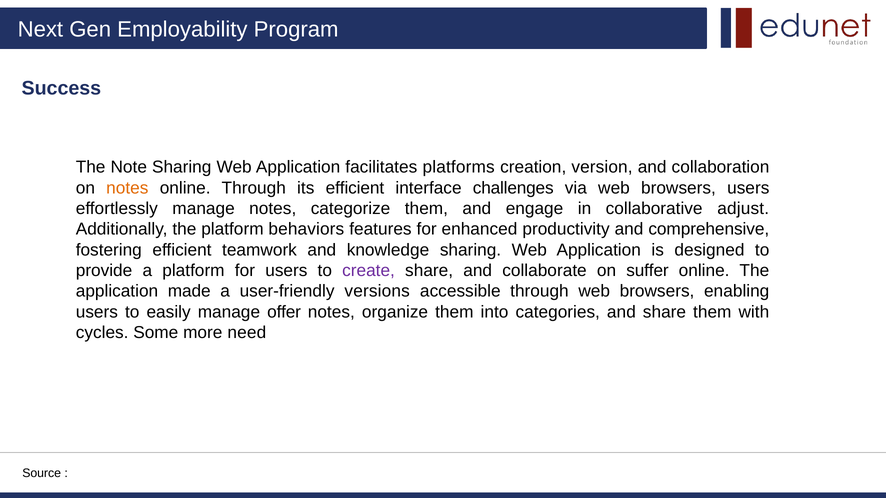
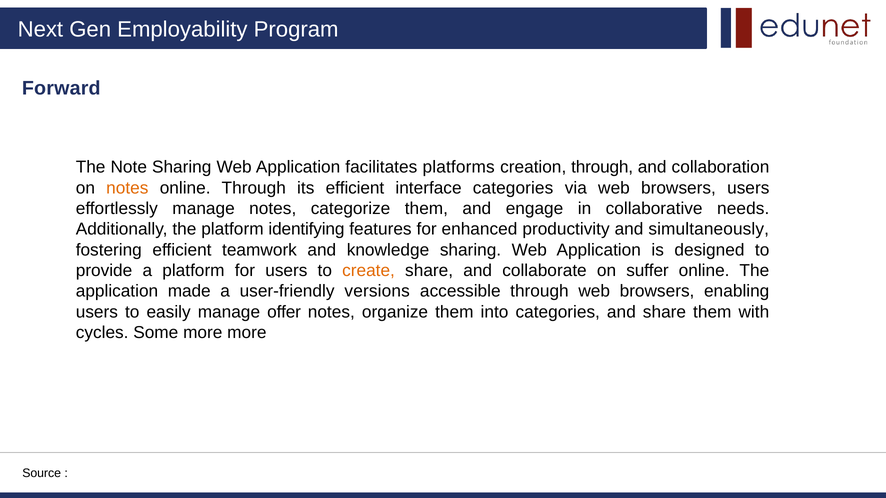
Success: Success -> Forward (61, 88)
creation version: version -> through (602, 167)
interface challenges: challenges -> categories (513, 188)
adjust: adjust -> needs (743, 209)
behaviors: behaviors -> identifying (307, 229)
comprehensive: comprehensive -> simultaneously (709, 229)
create colour: purple -> orange (369, 271)
more need: need -> more (247, 333)
